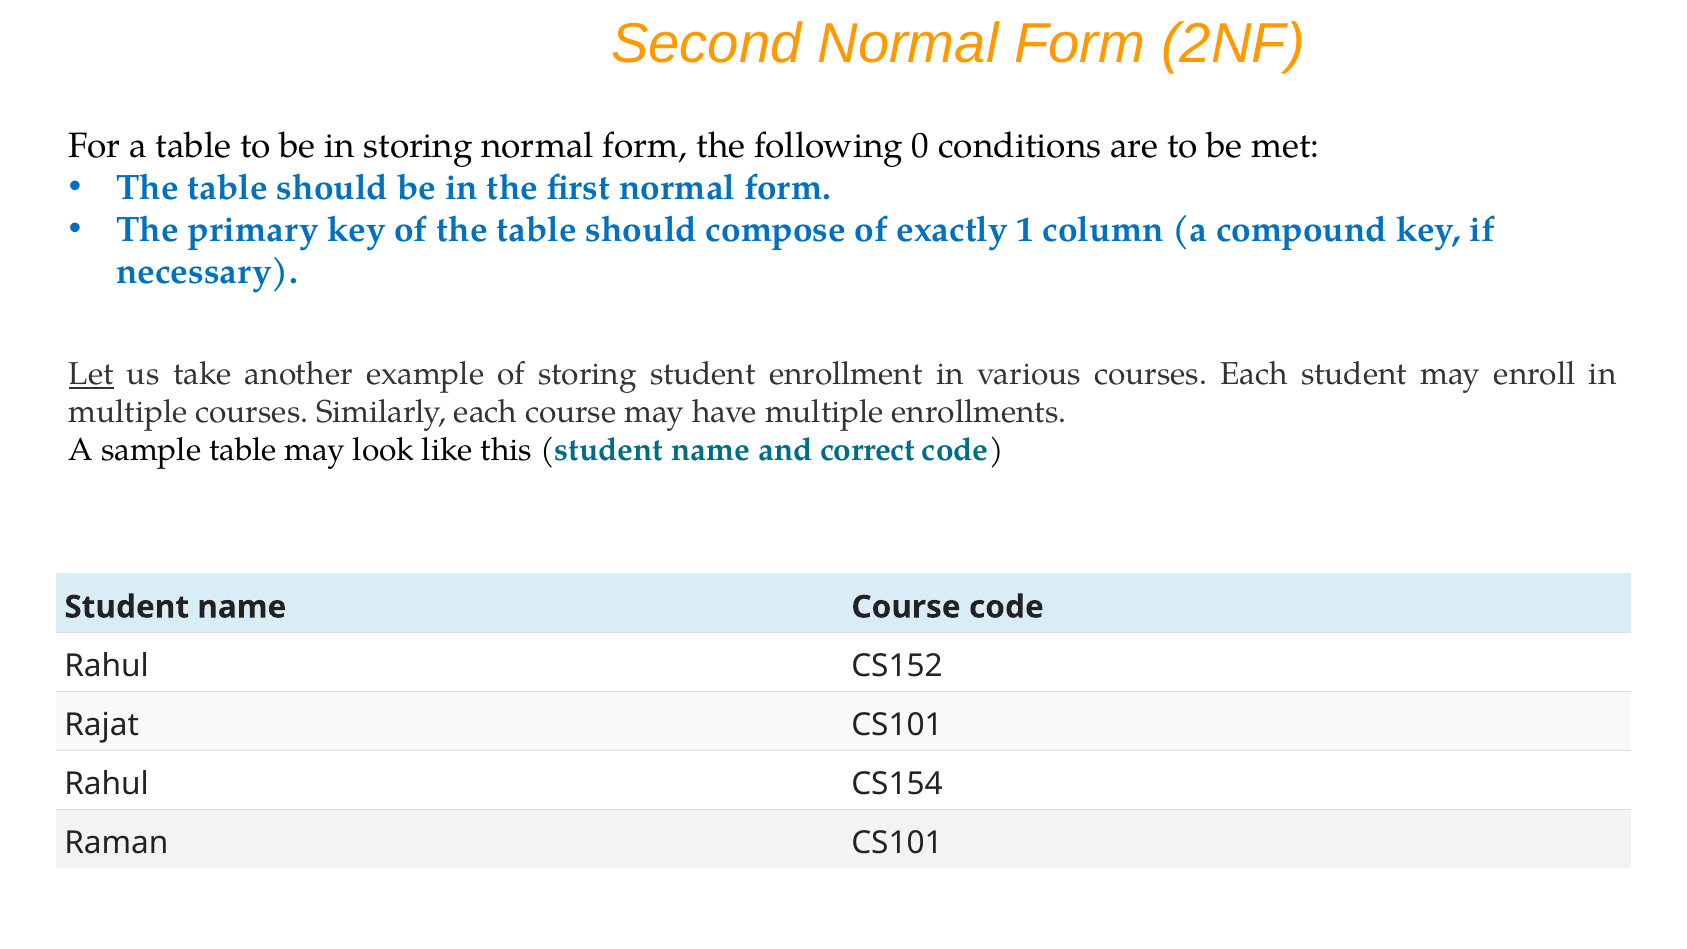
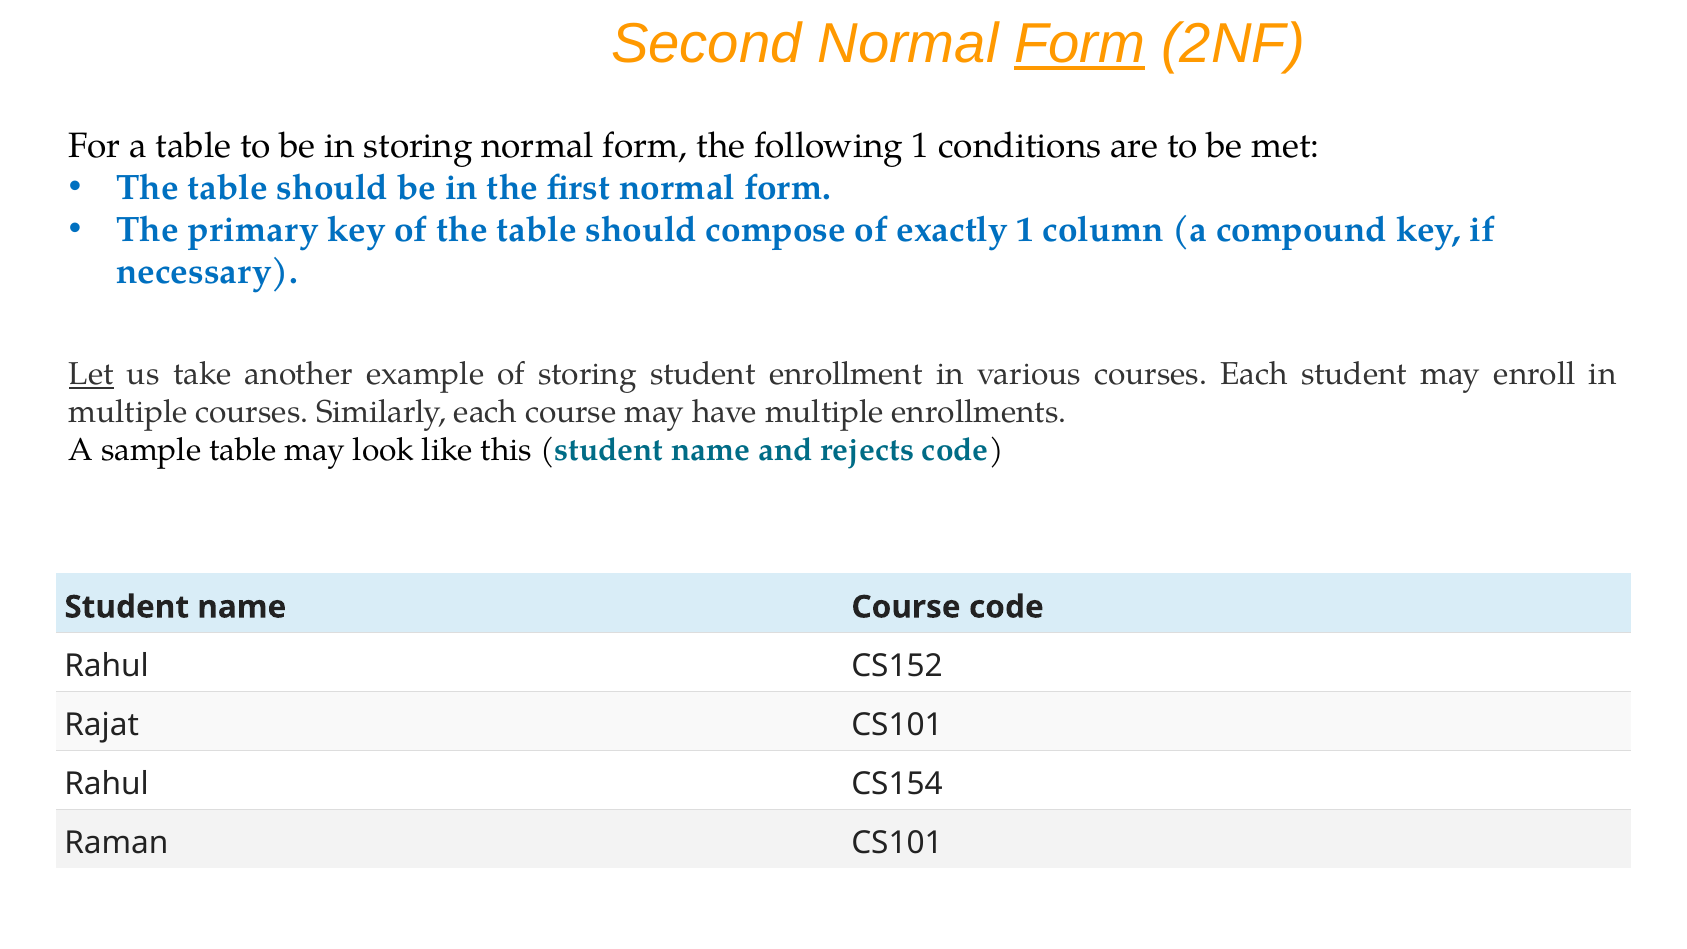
Form underline: none -> present (1080, 44)
following 0: 0 -> 1 (921, 146)
correct: correct -> rejects (867, 450)
